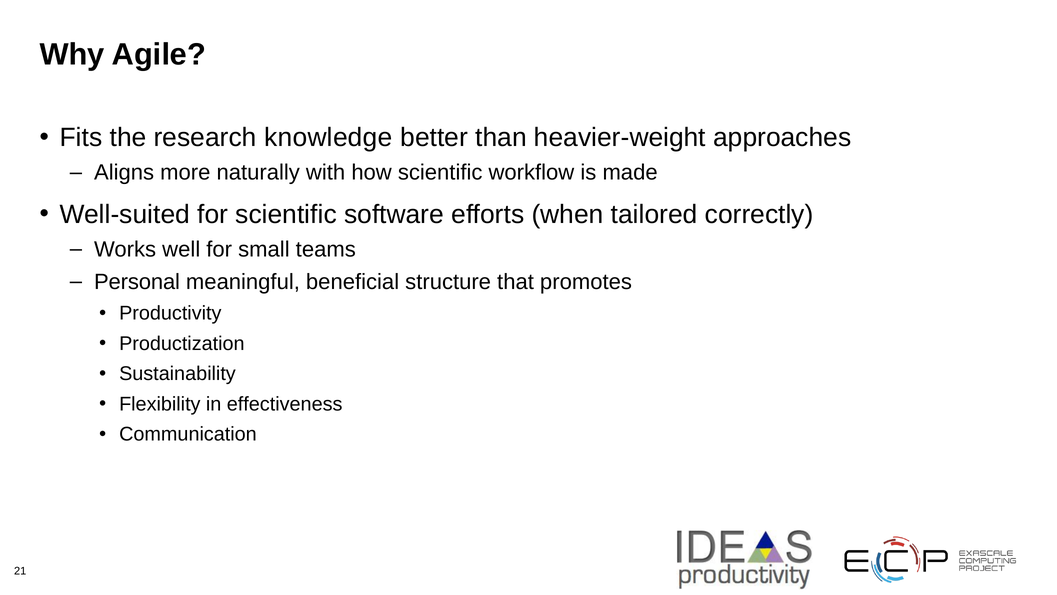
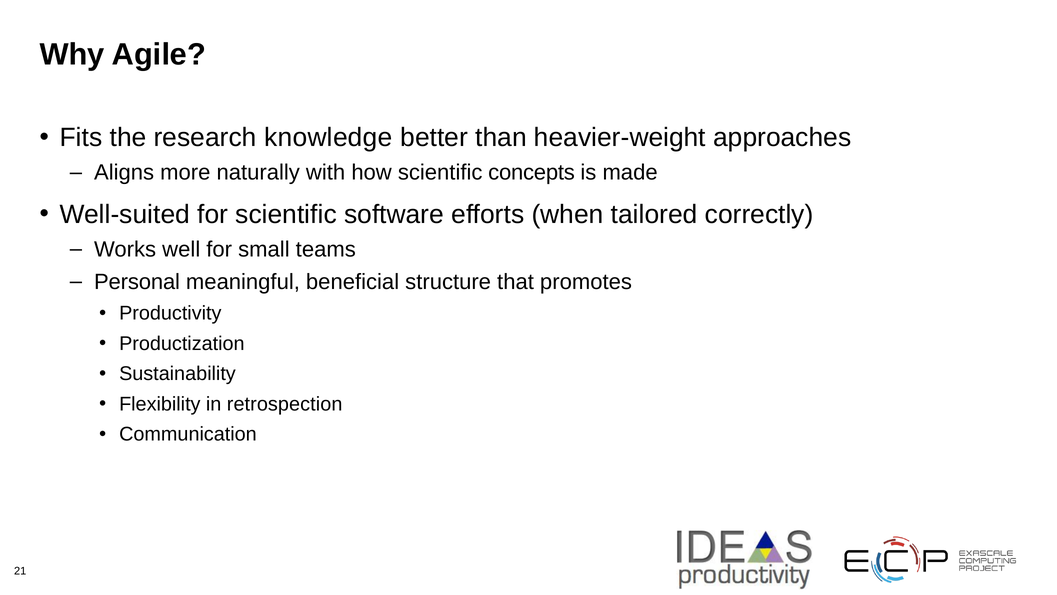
workflow: workflow -> concepts (532, 173)
effectiveness: effectiveness -> retrospection (285, 404)
